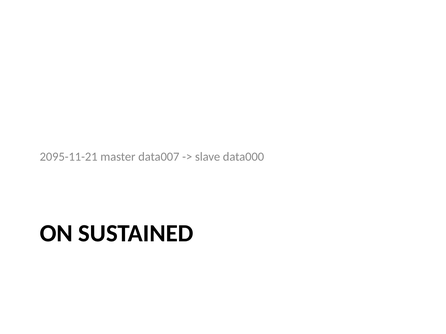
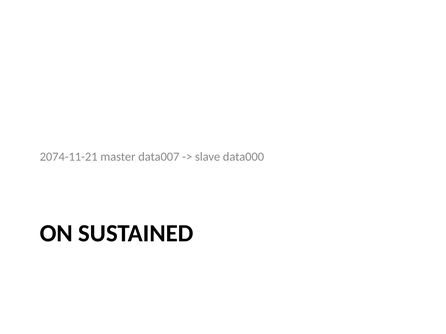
2095-11-21: 2095-11-21 -> 2074-11-21 (69, 157)
